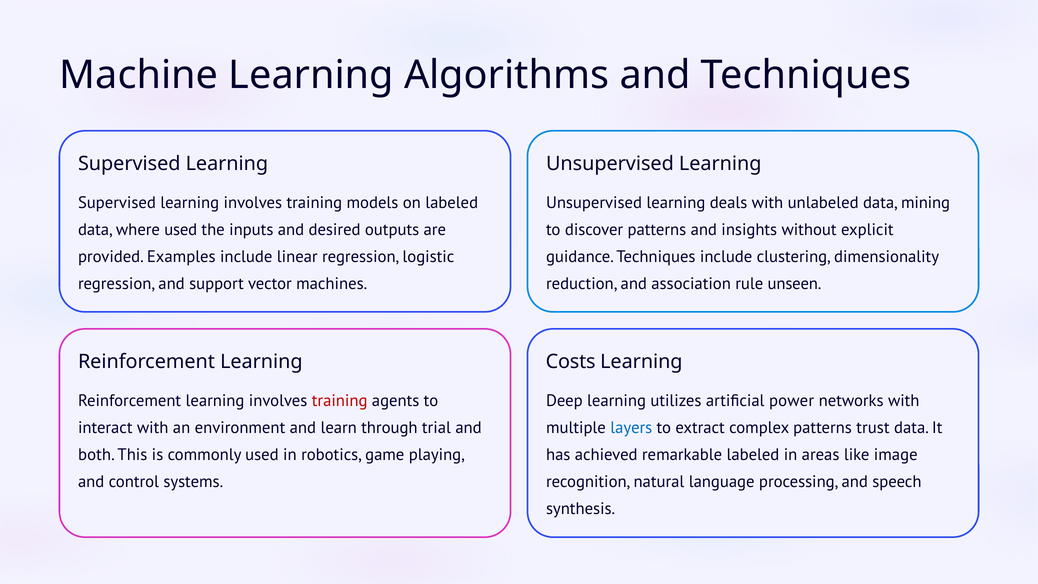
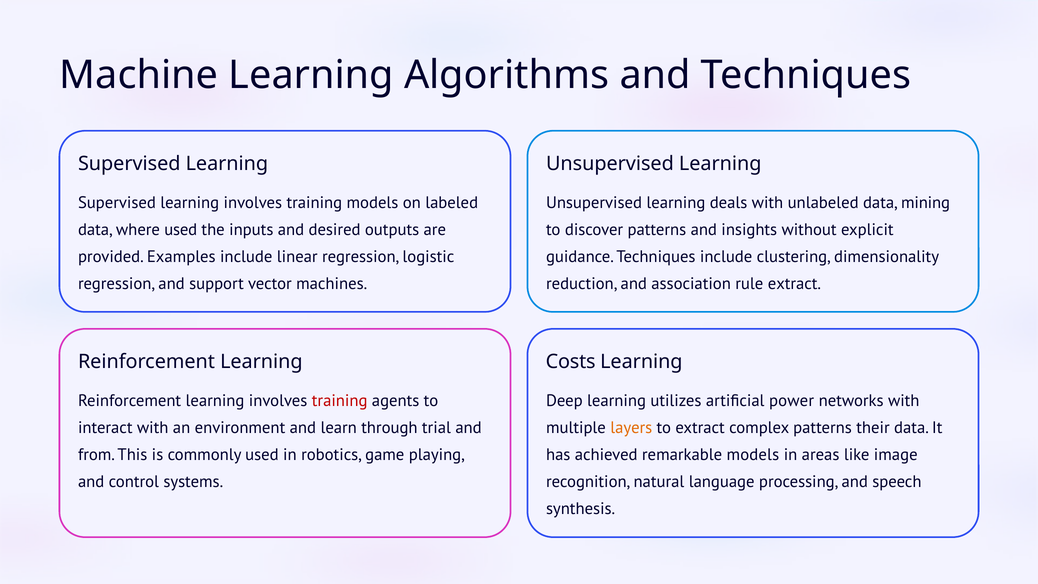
rule unseen: unseen -> extract (794, 284)
layers colour: blue -> orange (631, 428)
trust: trust -> their (873, 428)
both: both -> from (96, 455)
remarkable labeled: labeled -> models (753, 455)
